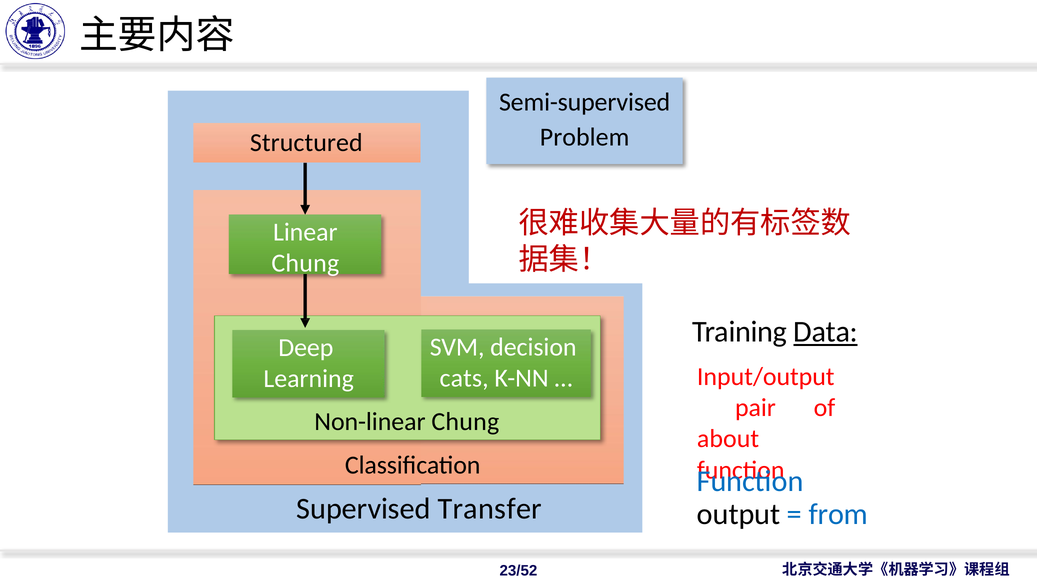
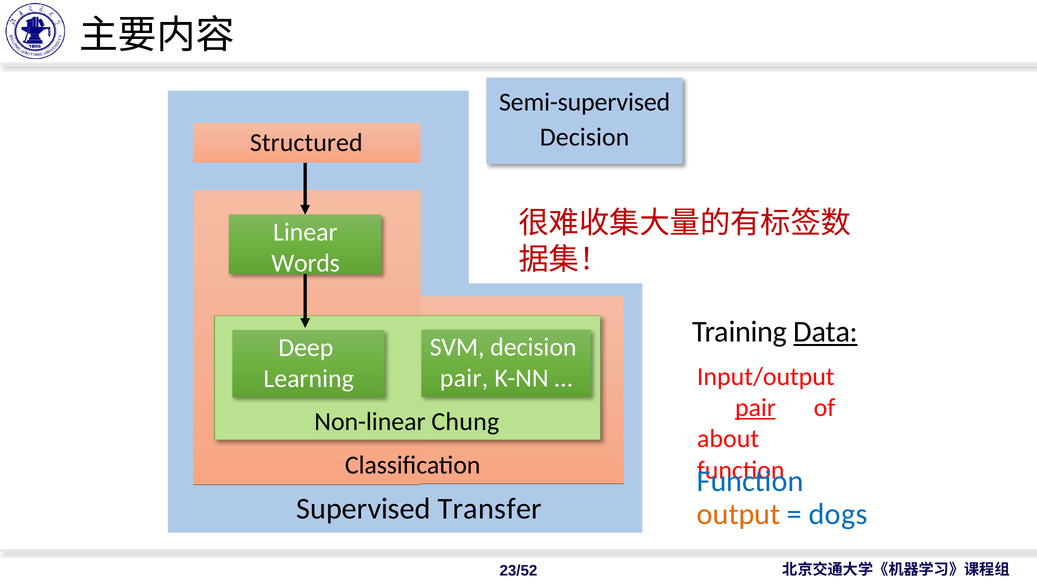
Problem: Problem -> Decision (585, 137)
Chung: Chung -> Words (306, 263)
cats: cats -> pair (464, 379)
pair underline: none -> present (755, 408)
output colour: black -> orange (739, 514)
from: from -> dogs (838, 514)
